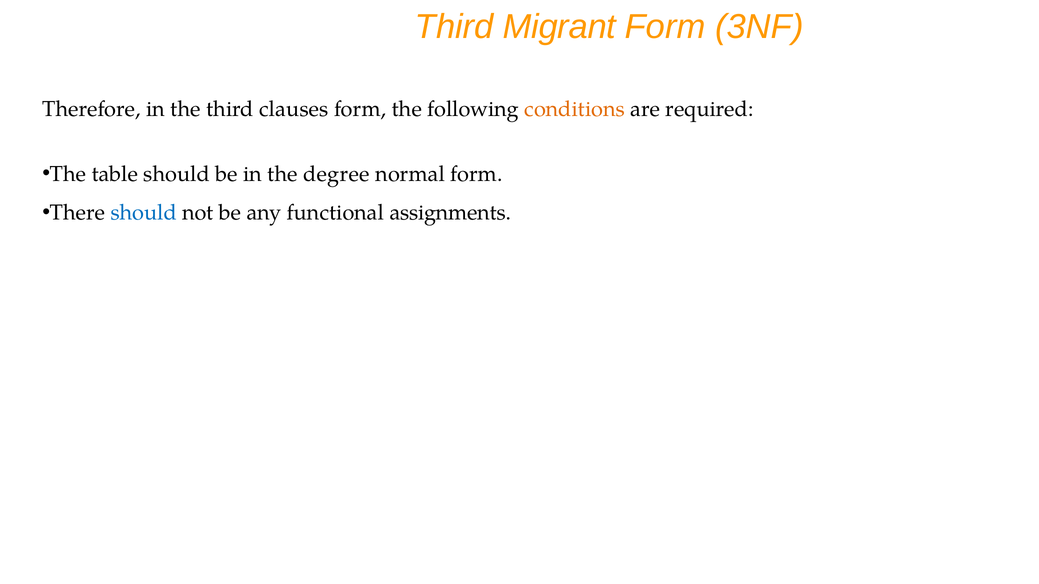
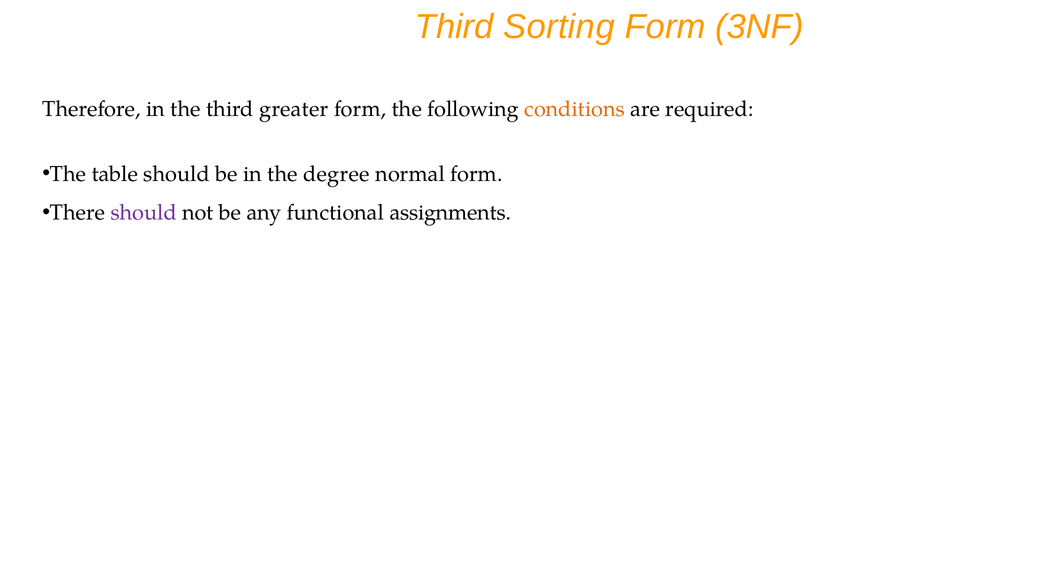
Migrant: Migrant -> Sorting (559, 27)
clauses: clauses -> greater (294, 109)
should colour: blue -> purple (144, 213)
